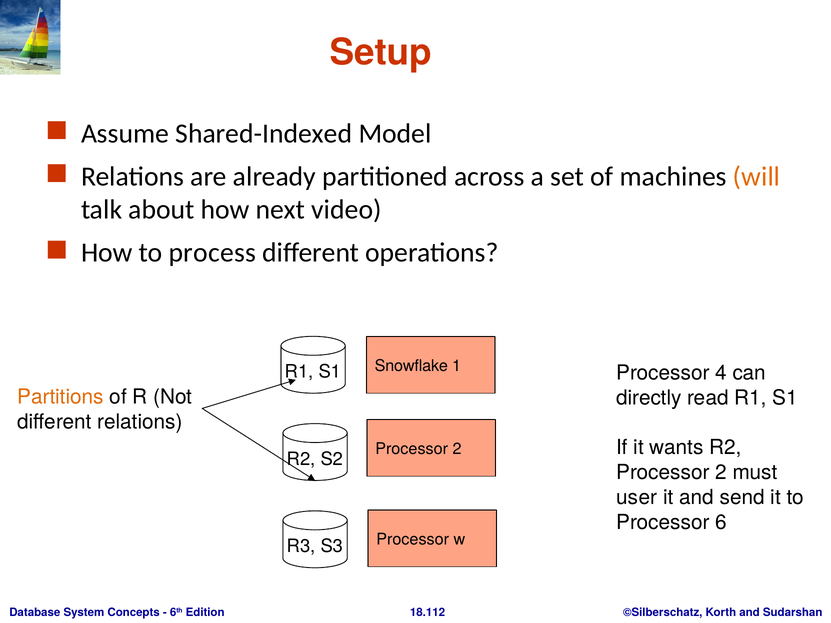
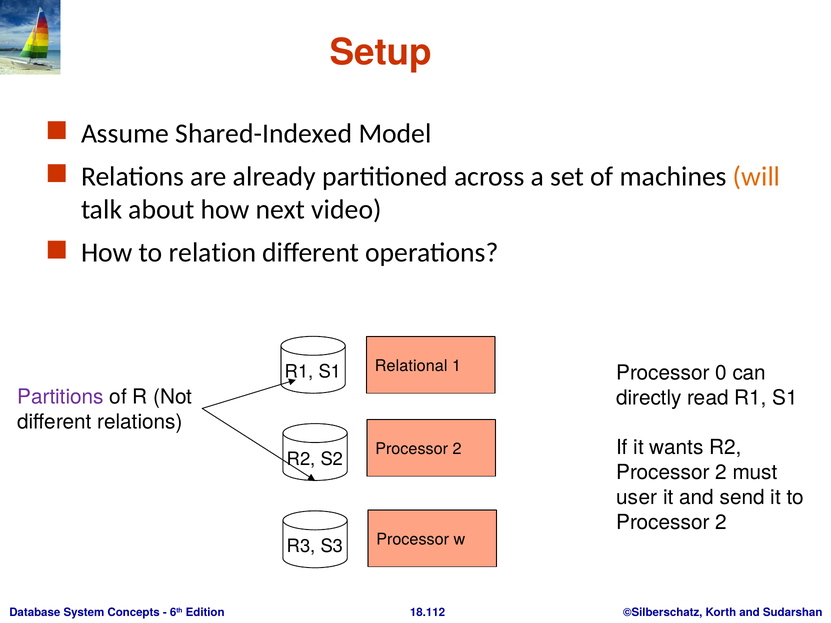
process: process -> relation (212, 253)
Snowflake: Snowflake -> Relational (411, 366)
4: 4 -> 0 (721, 373)
Partitions colour: orange -> purple (61, 397)
6: 6 -> 2 (721, 522)
